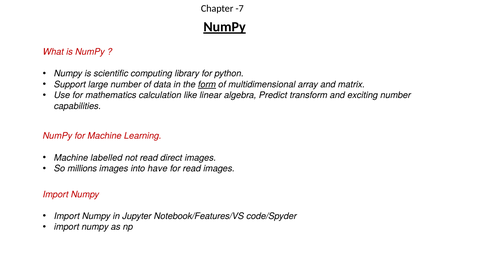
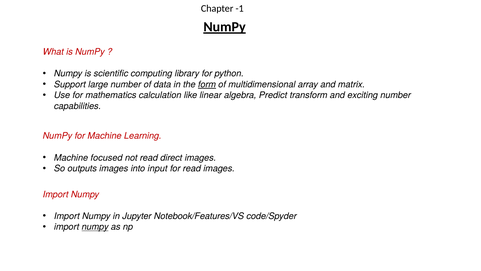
-7: -7 -> -1 (240, 8)
labelled: labelled -> focused (107, 157)
millions: millions -> outputs (82, 168)
have: have -> input (158, 168)
numpy underline: none -> present (95, 227)
